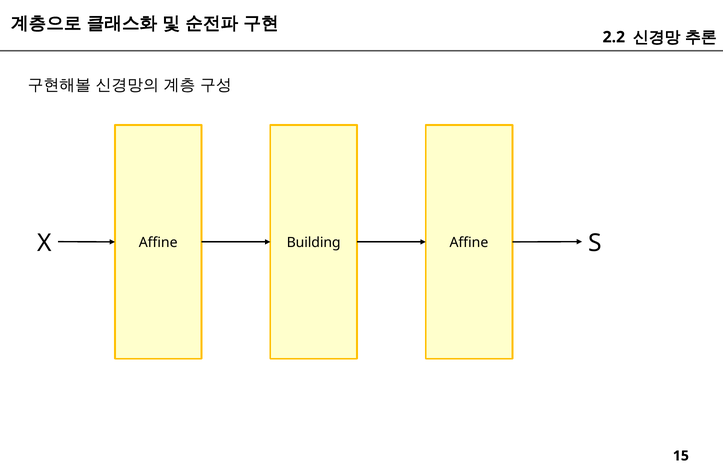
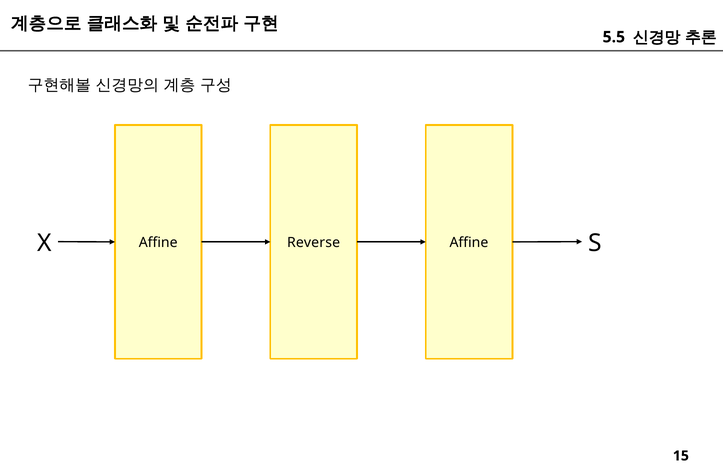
2.2: 2.2 -> 5.5 (614, 37)
Building: Building -> Reverse (314, 243)
